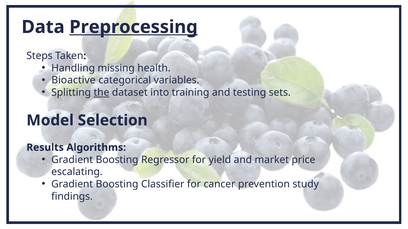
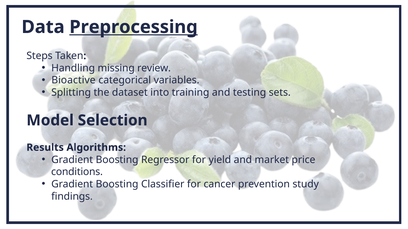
health: health -> review (154, 68)
the underline: present -> none (101, 93)
escalating: escalating -> conditions (77, 172)
